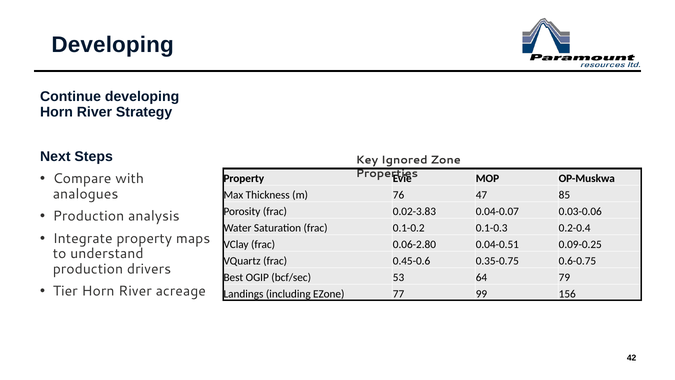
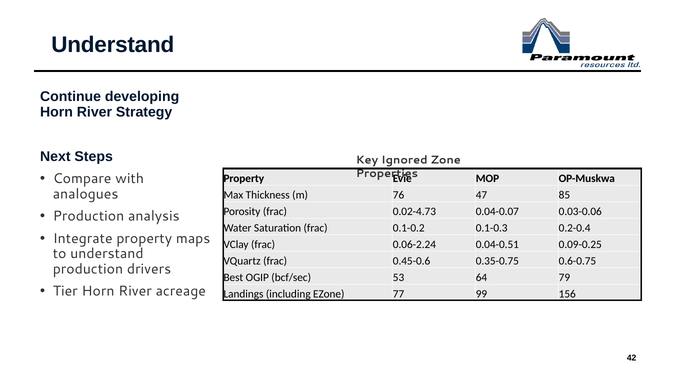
Developing: Developing -> Understand (113, 45)
0.02-3.83: 0.02-3.83 -> 0.02-4.73 (414, 211)
0.06-2.80: 0.06-2.80 -> 0.06-2.24 (414, 244)
